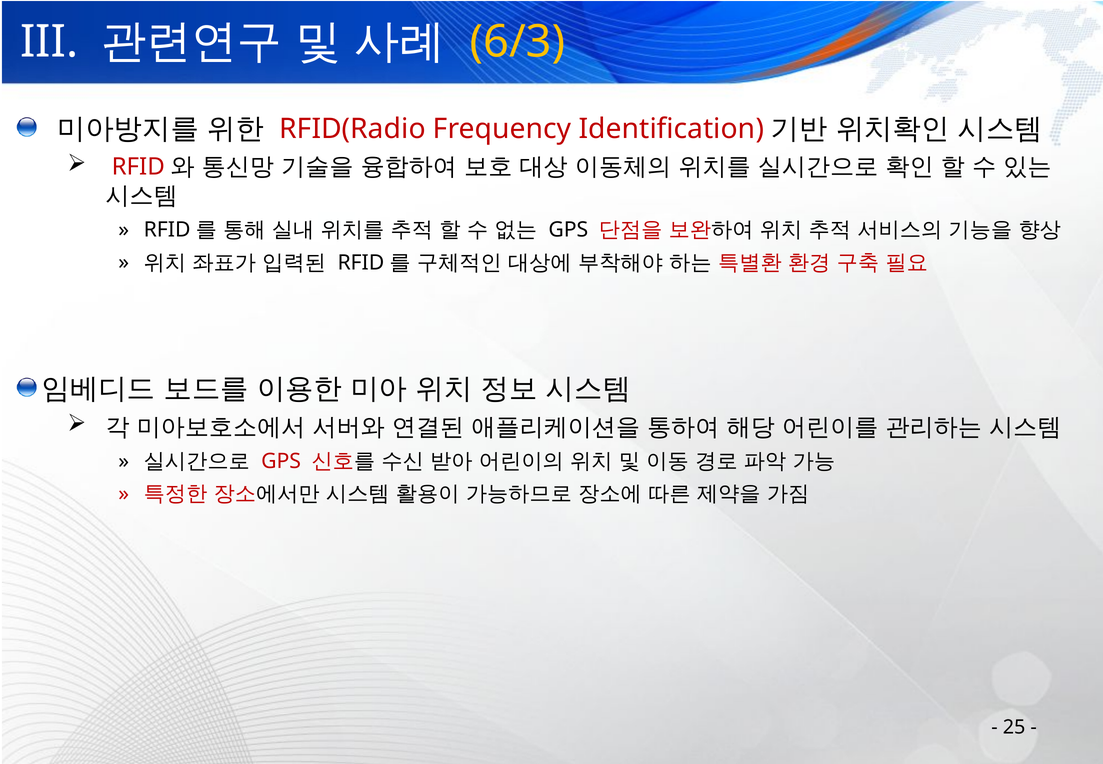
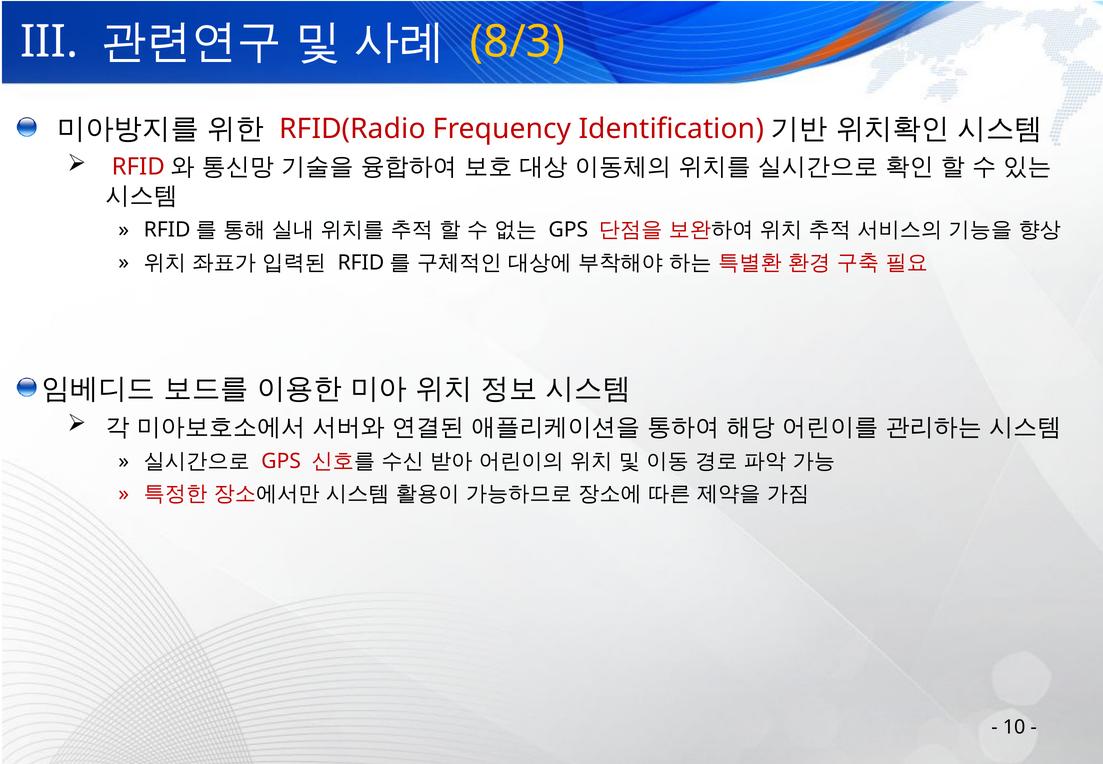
6/3: 6/3 -> 8/3 (518, 42)
25: 25 -> 10 (1014, 727)
